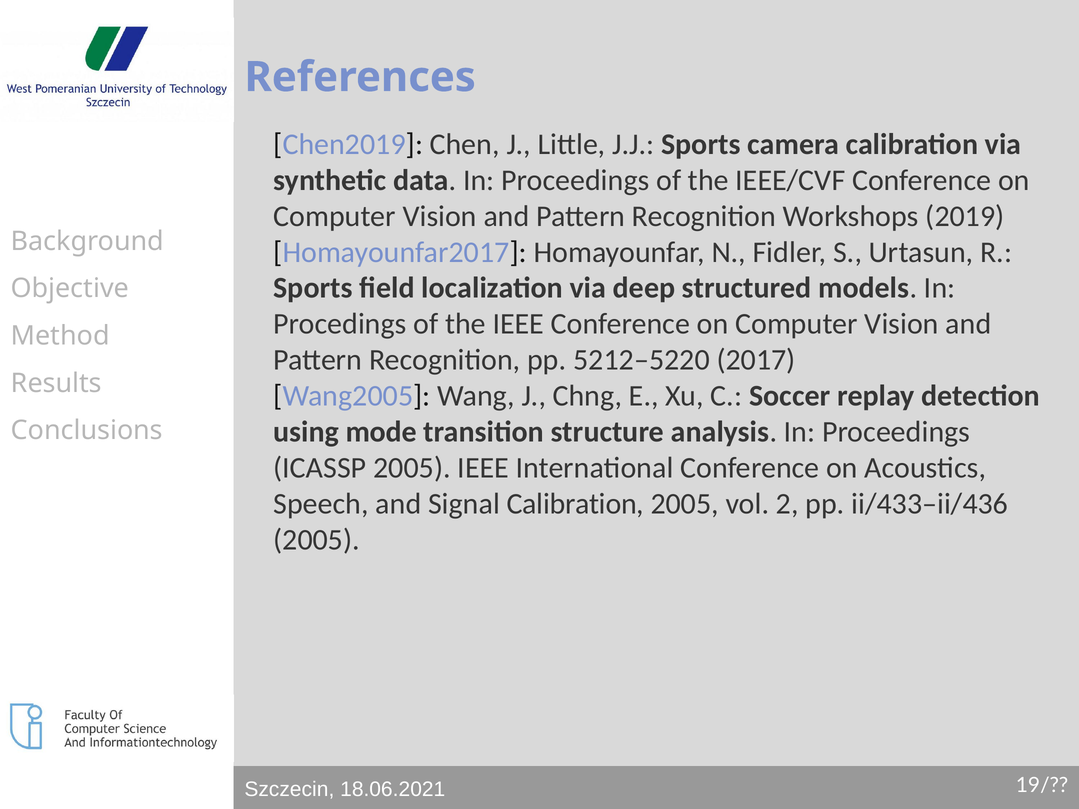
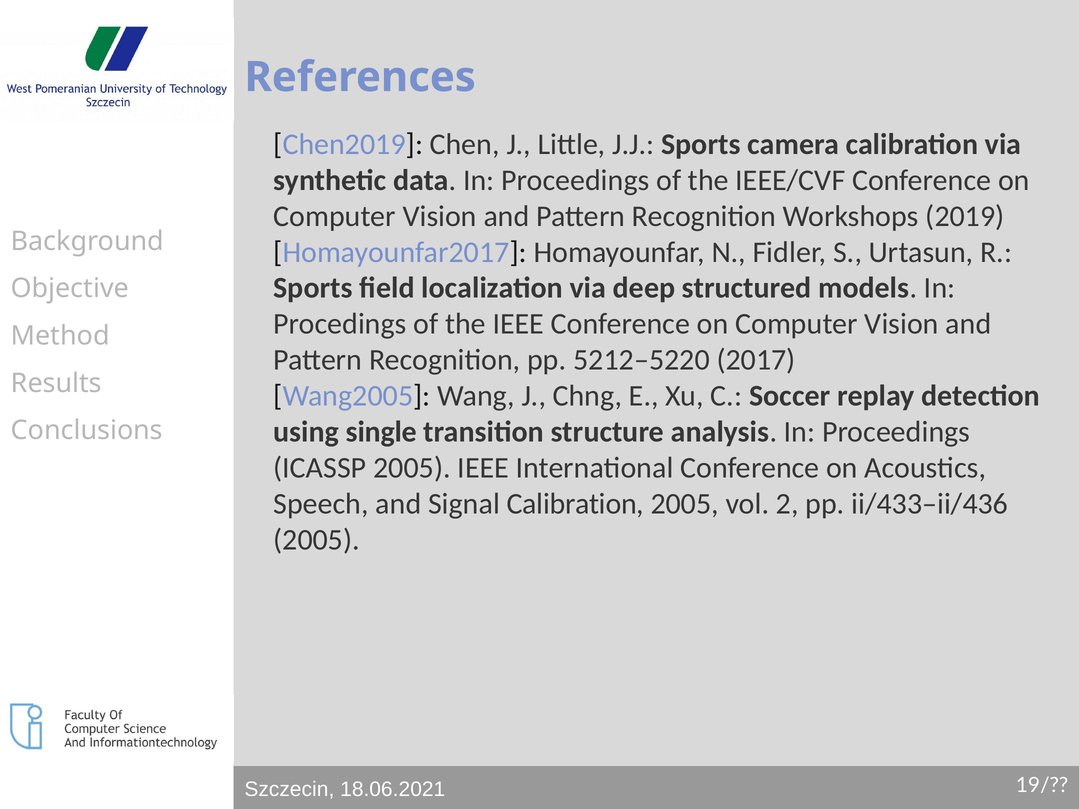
mode: mode -> single (381, 432)
